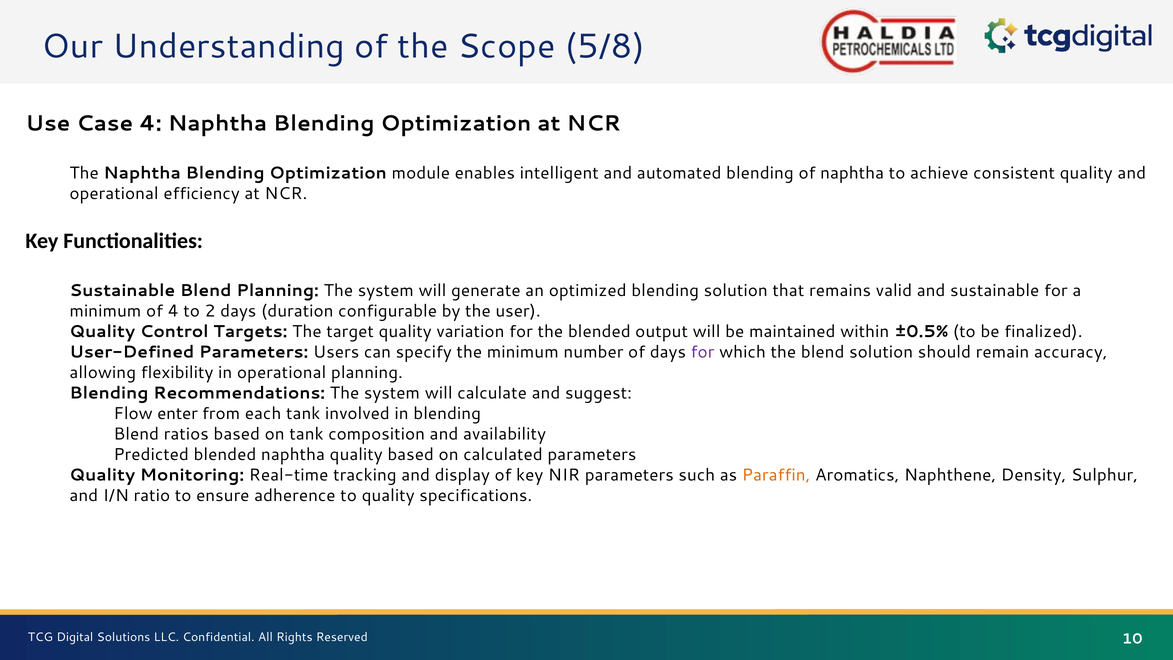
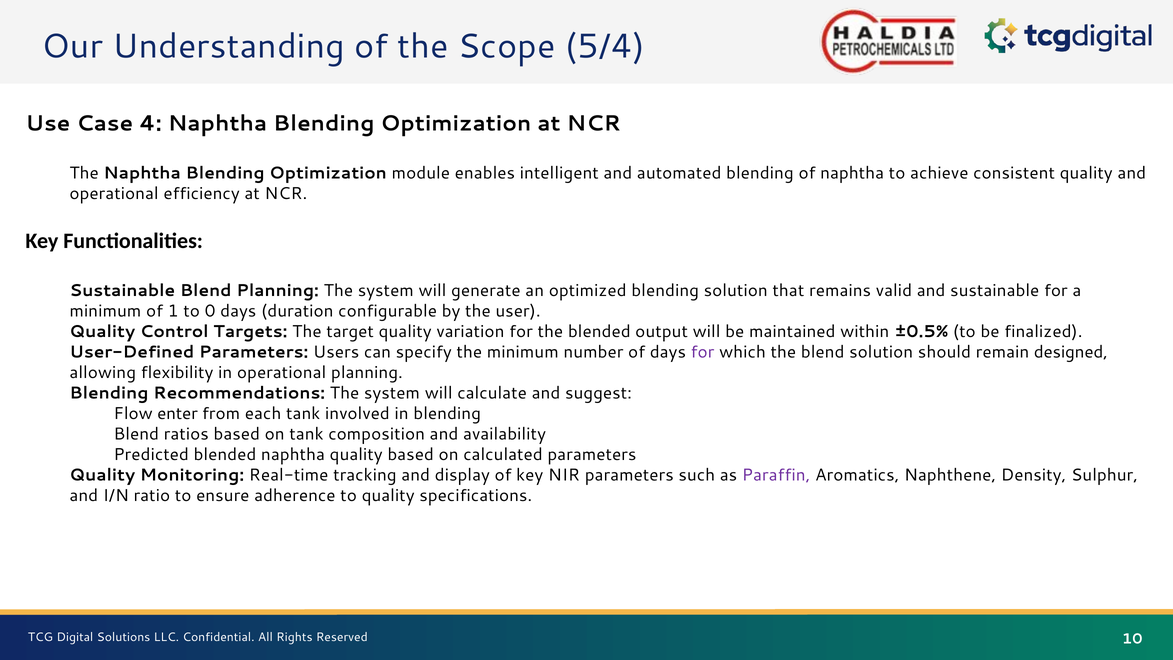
5/8: 5/8 -> 5/4 (605, 46)
of 4: 4 -> 1 (173, 311)
2: 2 -> 0 (210, 311)
accuracy: accuracy -> designed (1071, 352)
Paraffin colour: orange -> purple (776, 475)
